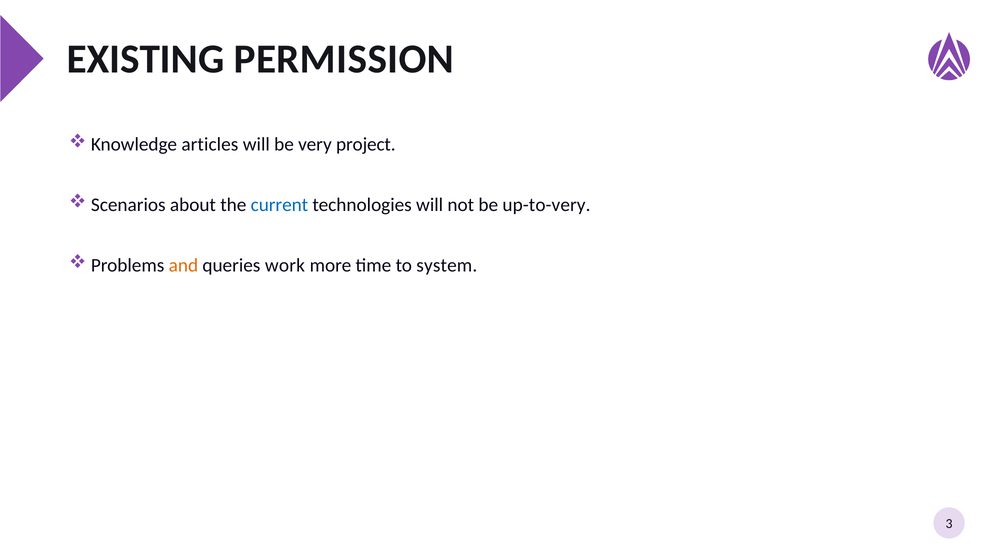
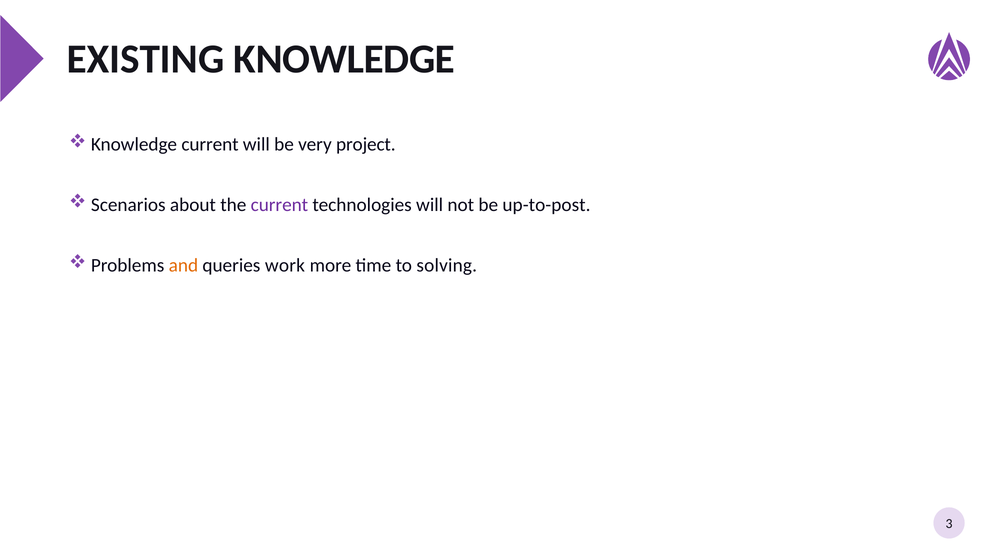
EXISTING PERMISSION: PERMISSION -> KNOWLEDGE (344, 59)
Knowledge articles: articles -> current (210, 144)
current colour: blue -> purple (279, 205)
up-to-very: up-to-very -> up-to-post (547, 205)
system: system -> solving (447, 265)
